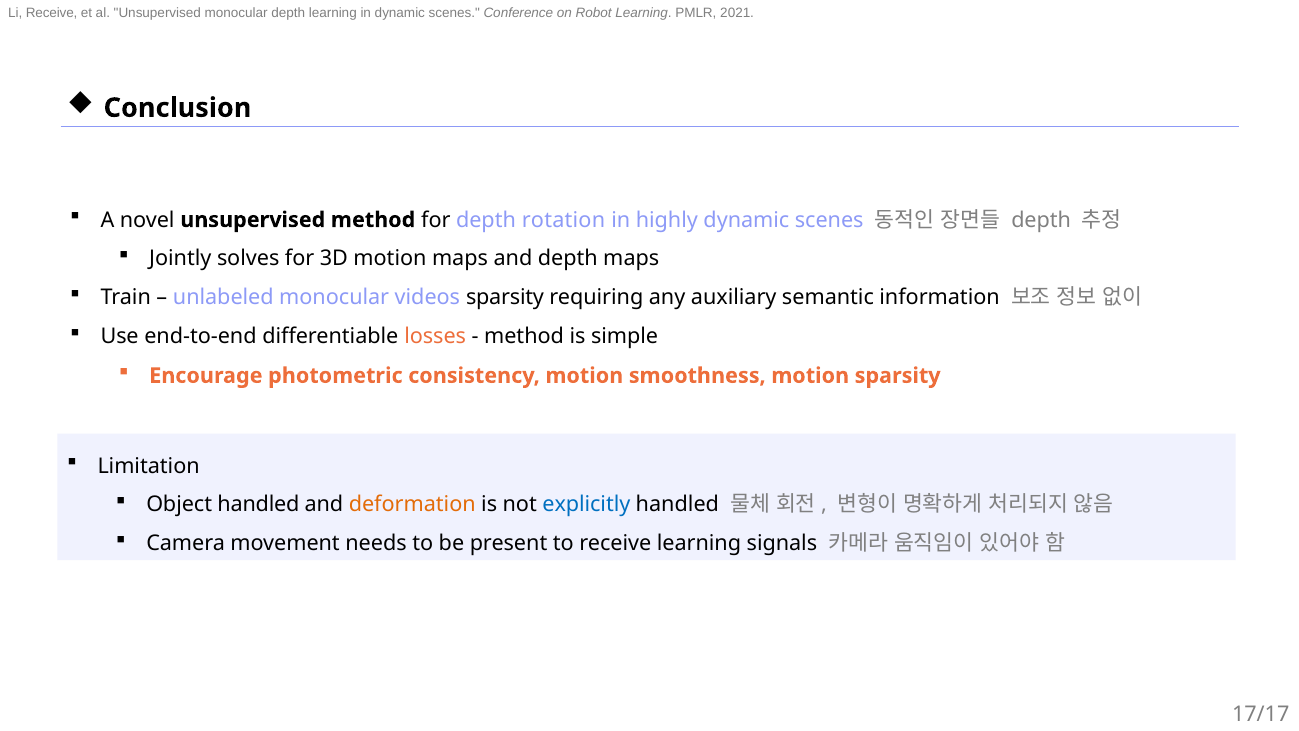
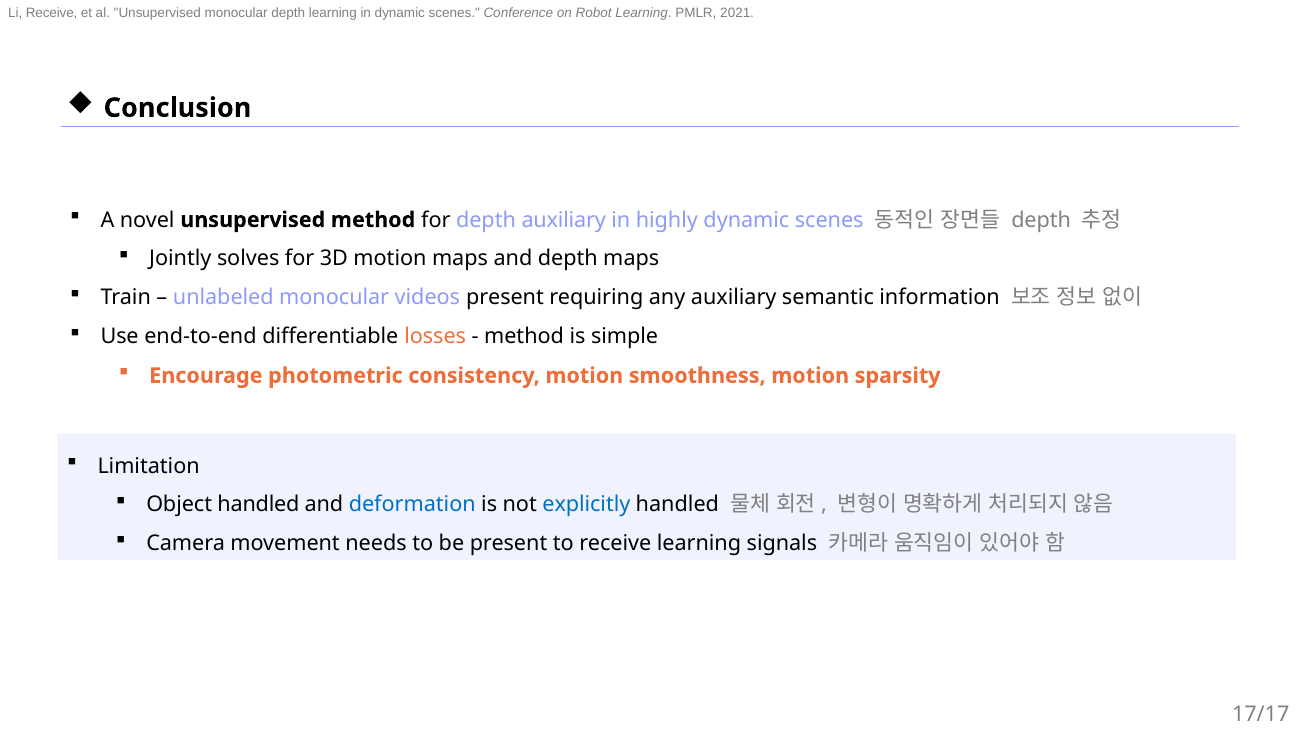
depth rotation: rotation -> auxiliary (564, 220)
videos sparsity: sparsity -> present (505, 298)
deformation colour: orange -> blue (412, 505)
